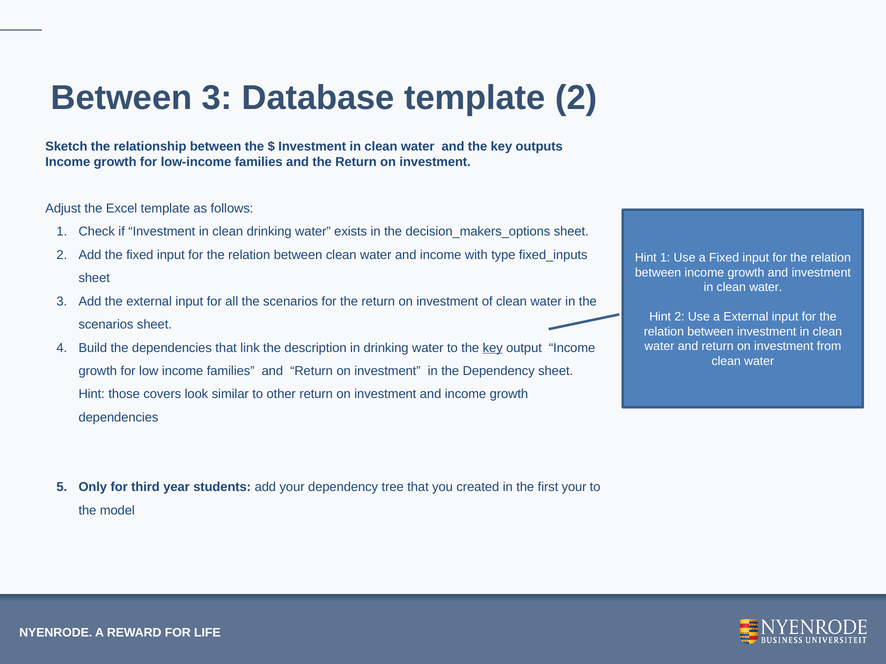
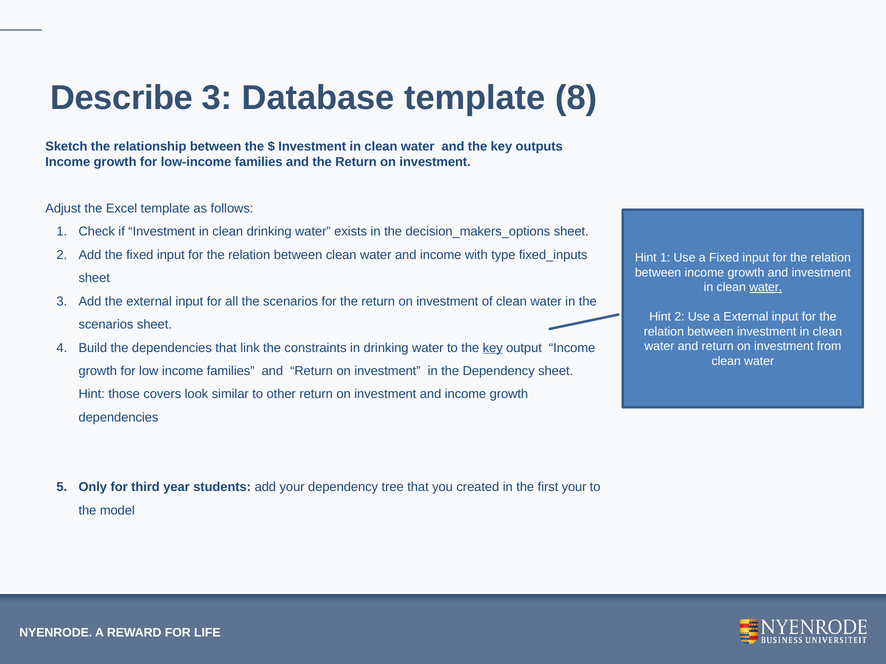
Between: Between -> Describe (122, 98)
template 2: 2 -> 8 (576, 98)
water underline: none -> present (766, 288)
description: description -> constraints (316, 348)
